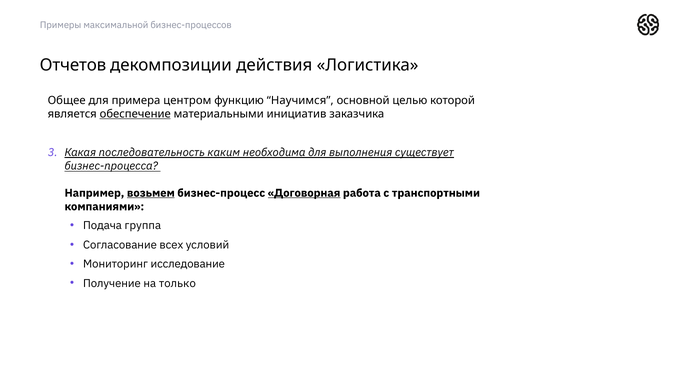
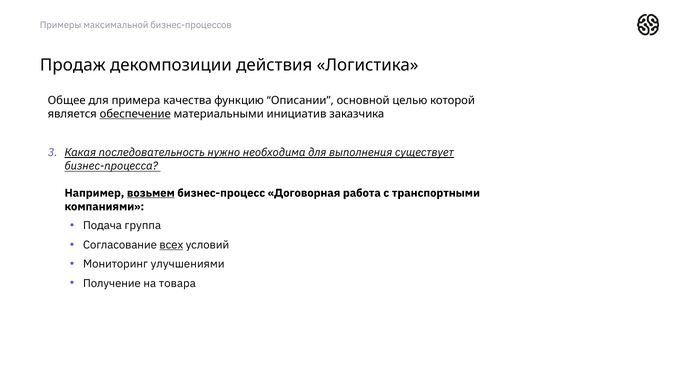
Отчетов: Отчетов -> Продаж (73, 65)
центром: центром -> качества (187, 100)
Научимся: Научимся -> Описании (300, 100)
каким: каким -> нужно (224, 152)
Договорная underline: present -> none (304, 193)
всех underline: none -> present (171, 245)
исследование: исследование -> улучшениями (188, 264)
только: только -> товара (177, 283)
